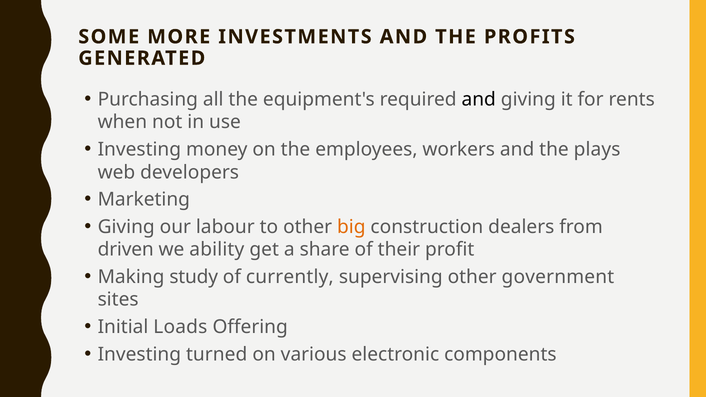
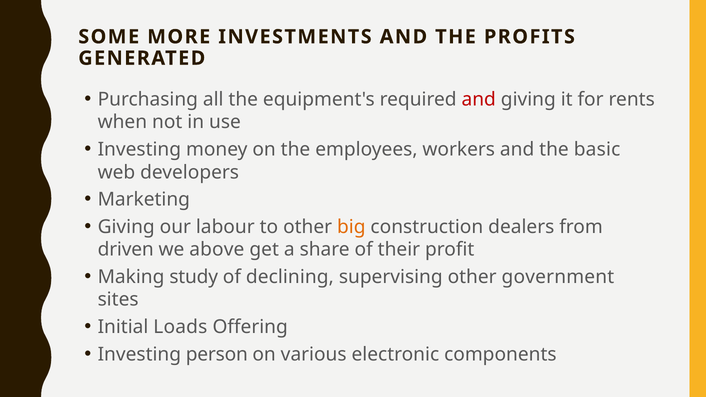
and colour: black -> red (479, 100)
plays: plays -> basic (597, 150)
ability: ability -> above (217, 250)
currently: currently -> declining (290, 277)
turned: turned -> person (217, 354)
